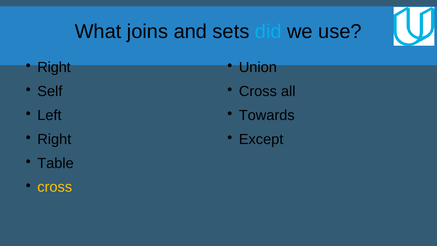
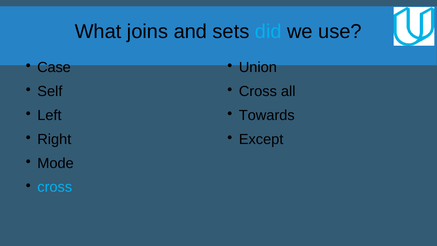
Right: Right -> Case (54, 67)
Table: Table -> Mode (56, 163)
cross colour: yellow -> light blue (55, 187)
